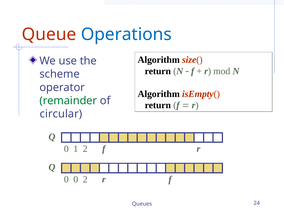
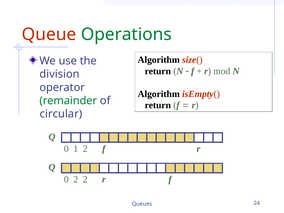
Operations colour: blue -> green (126, 34)
scheme: scheme -> division (60, 74)
0 0: 0 -> 2 (76, 179)
